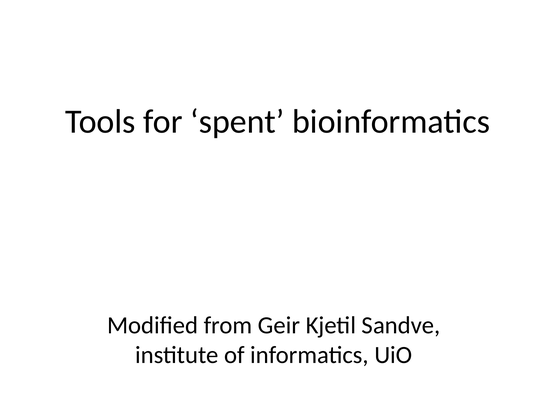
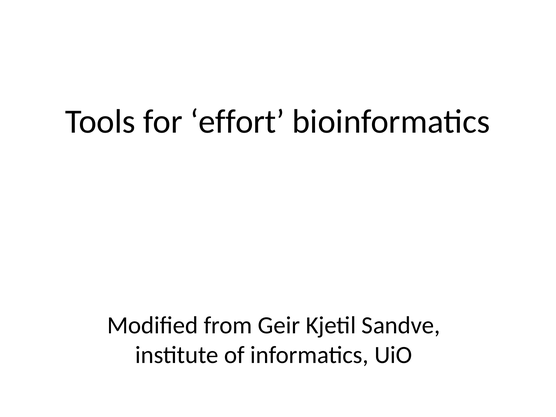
spent: spent -> effort (237, 122)
